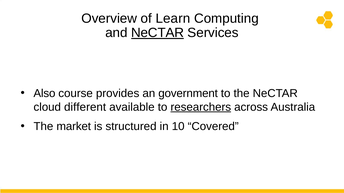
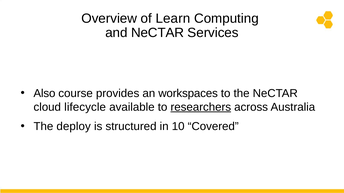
NeCTAR underline: present -> none (158, 33)
government: government -> workspaces (188, 94)
different: different -> lifecycle (85, 107)
market: market -> deploy (74, 127)
